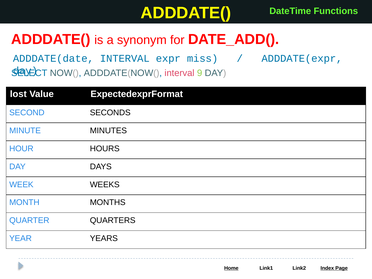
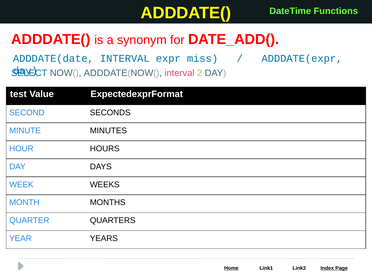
9: 9 -> 2 (200, 73)
lost: lost -> test (18, 94)
